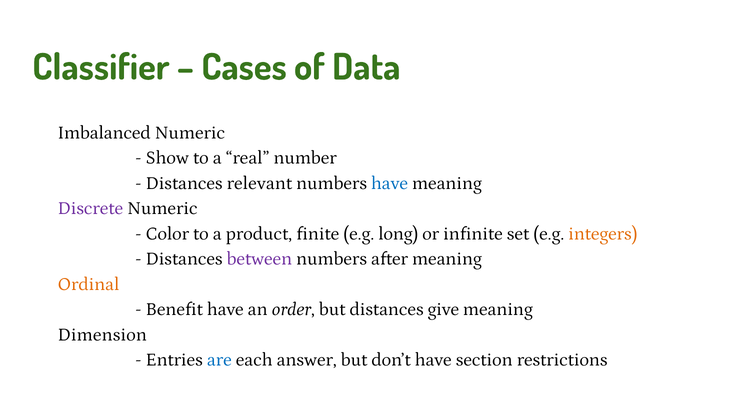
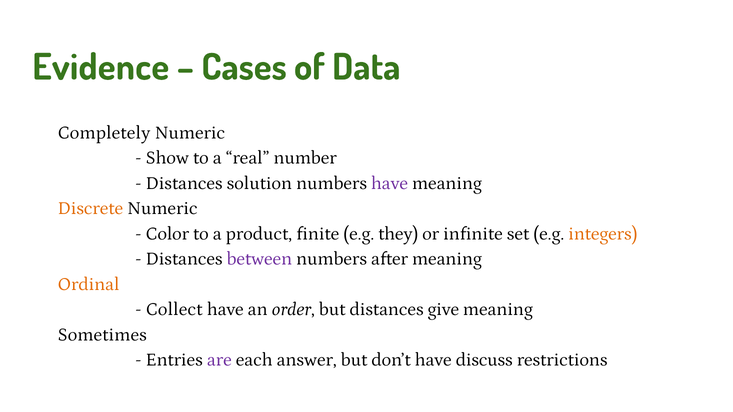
Classifier: Classifier -> Evidence (101, 68)
Imbalanced: Imbalanced -> Completely (104, 133)
relevant: relevant -> solution (259, 183)
have colour: blue -> purple (390, 183)
Discrete colour: purple -> orange (90, 208)
long: long -> they (398, 234)
Benefit: Benefit -> Collect (174, 310)
Dimension: Dimension -> Sometimes (102, 335)
are colour: blue -> purple (219, 360)
section: section -> discuss (484, 360)
